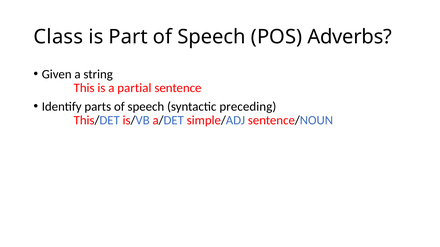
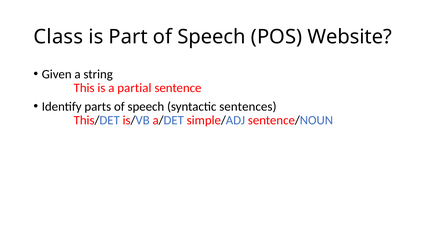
Adverbs: Adverbs -> Website (350, 37)
preceding: preceding -> sentences (248, 107)
